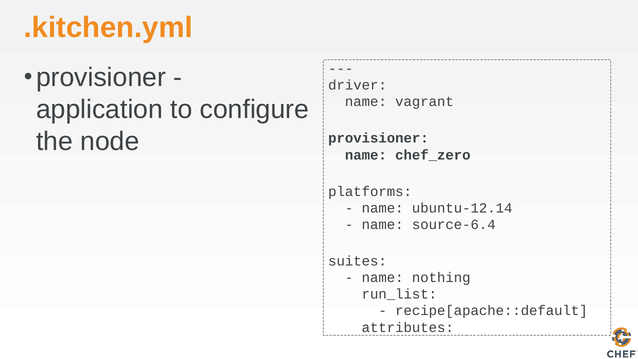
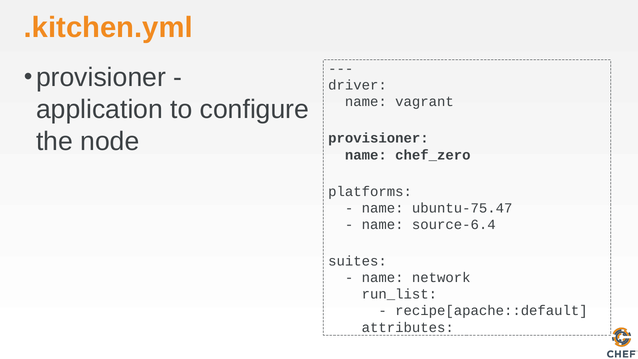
ubuntu-12.14: ubuntu-12.14 -> ubuntu-75.47 (462, 208)
nothing: nothing -> network (441, 278)
